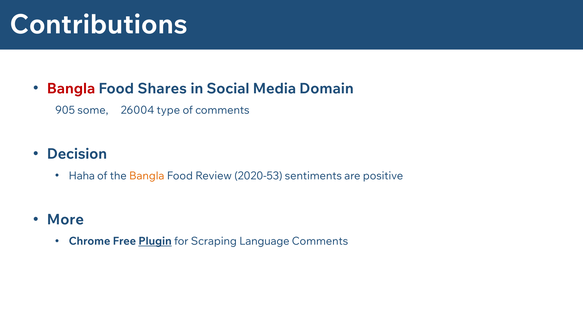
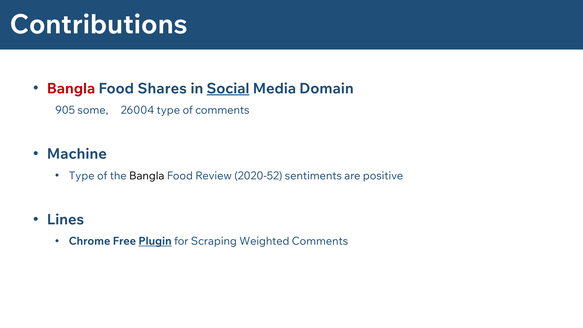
Social underline: none -> present (228, 89)
Decision: Decision -> Machine (77, 154)
Haha: Haha -> Type (82, 176)
Bangla colour: orange -> black (147, 176)
2020-53: 2020-53 -> 2020-52 (258, 176)
More: More -> Lines (65, 220)
Language: Language -> Weighted (264, 241)
